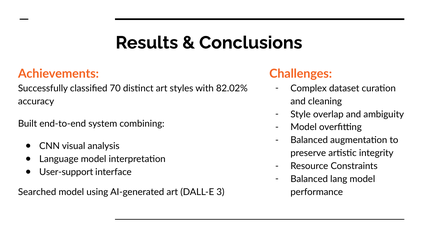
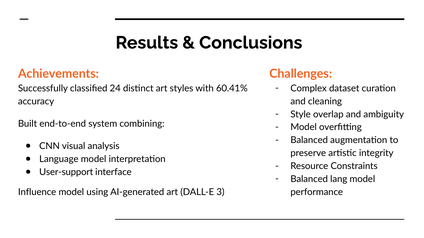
70: 70 -> 24 (115, 89)
82.02%: 82.02% -> 60.41% (232, 89)
Searched: Searched -> Influence (37, 192)
